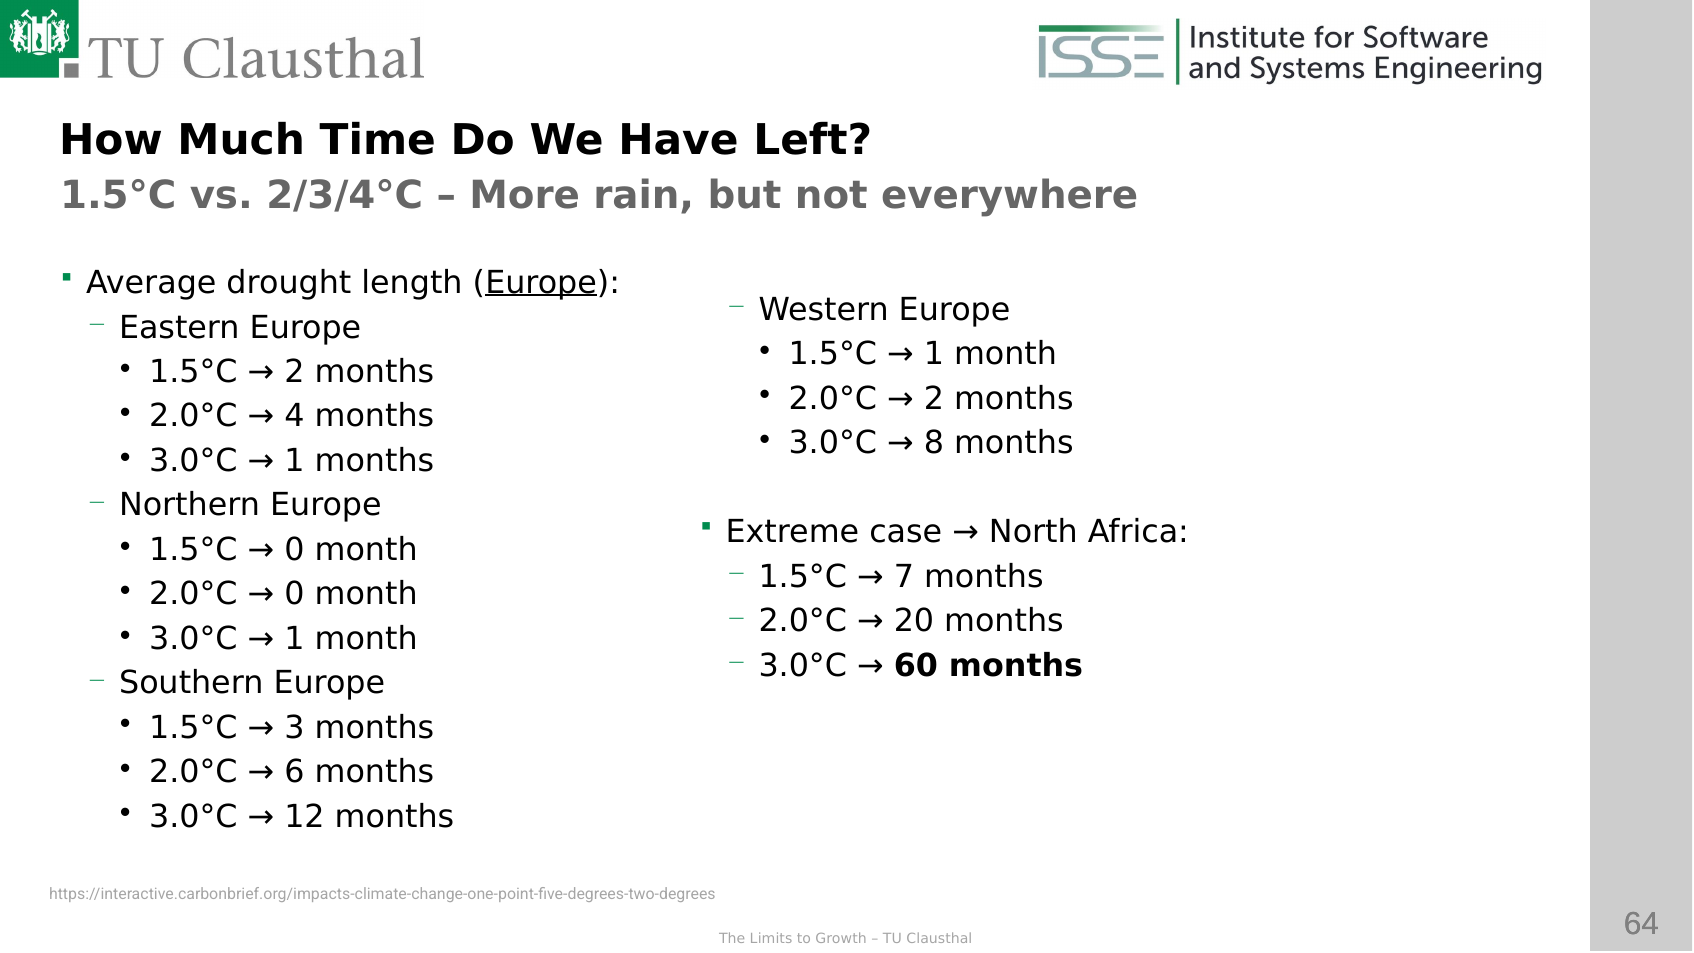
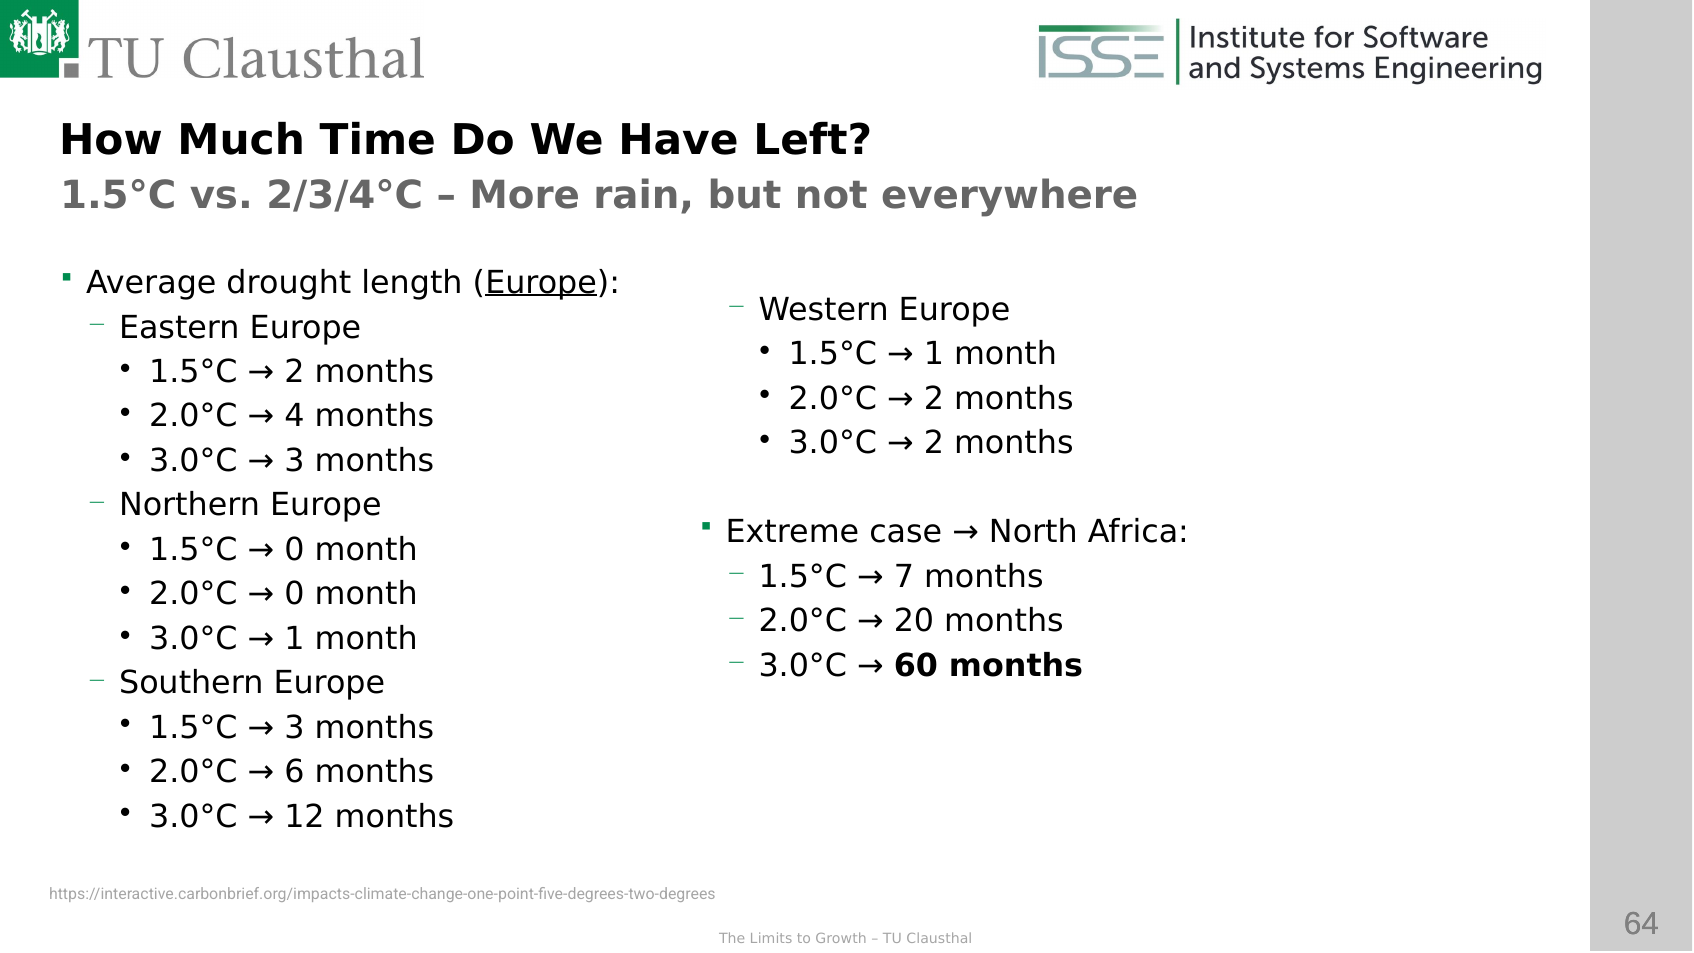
8: 8 -> 2 (934, 443)
1: 1 -> 3 (294, 461)
